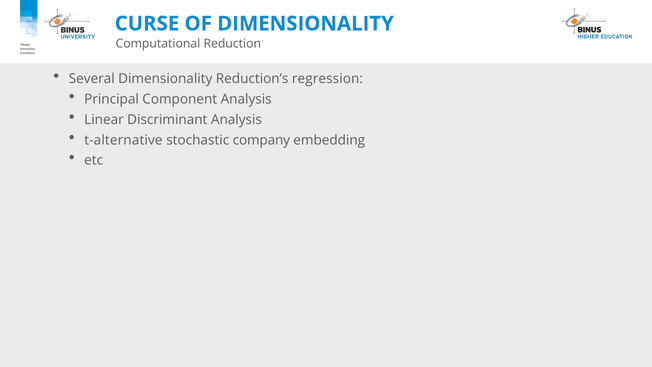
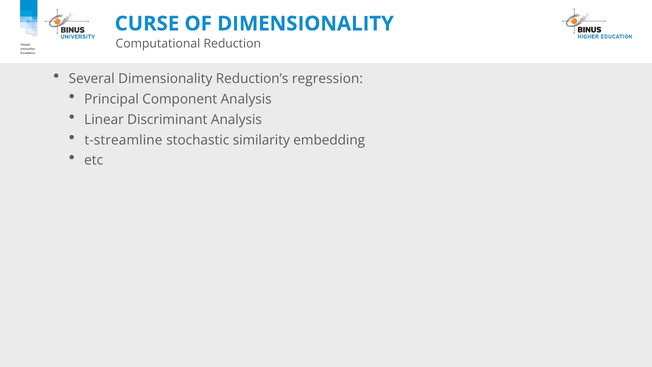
t-alternative: t-alternative -> t-streamline (123, 140)
company: company -> similarity (261, 140)
